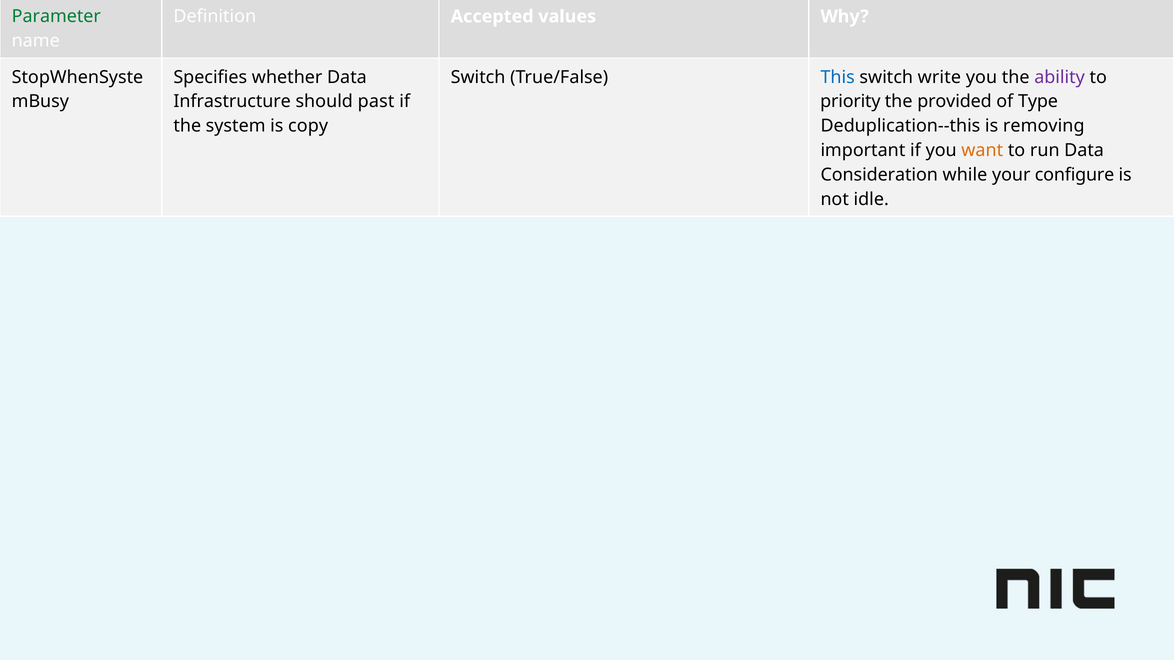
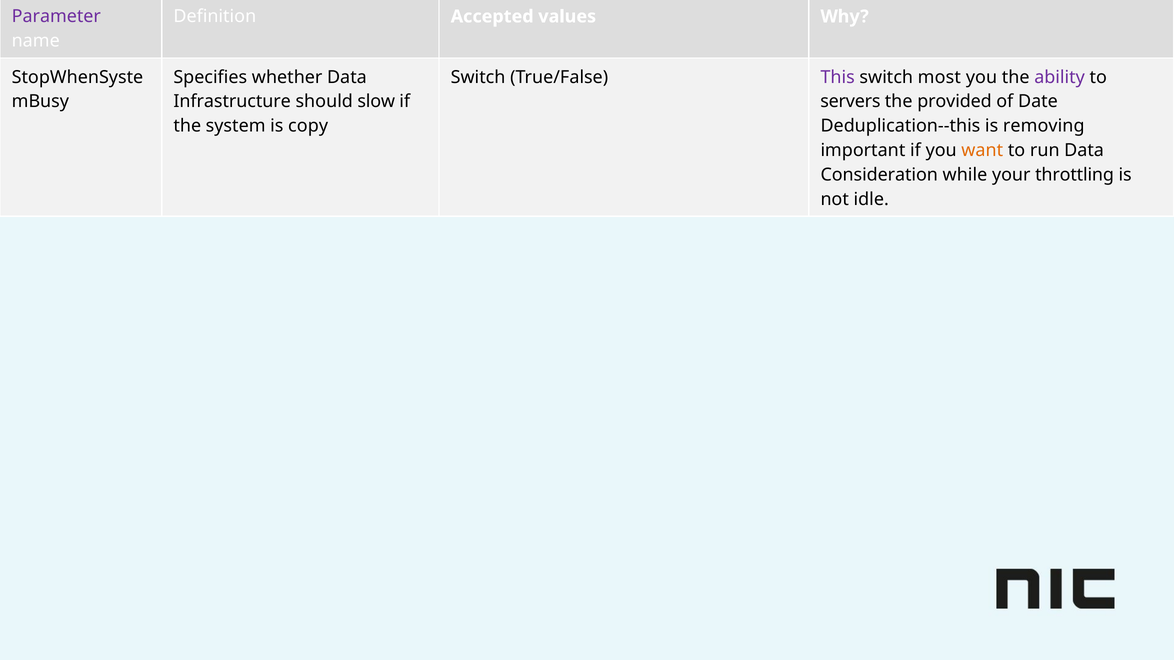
Parameter colour: green -> purple (56, 16)
This colour: blue -> purple (838, 77)
write: write -> most (939, 77)
past: past -> slow (376, 102)
priority: priority -> servers (850, 102)
Type: Type -> Date (1038, 102)
configure: configure -> throttling (1075, 175)
